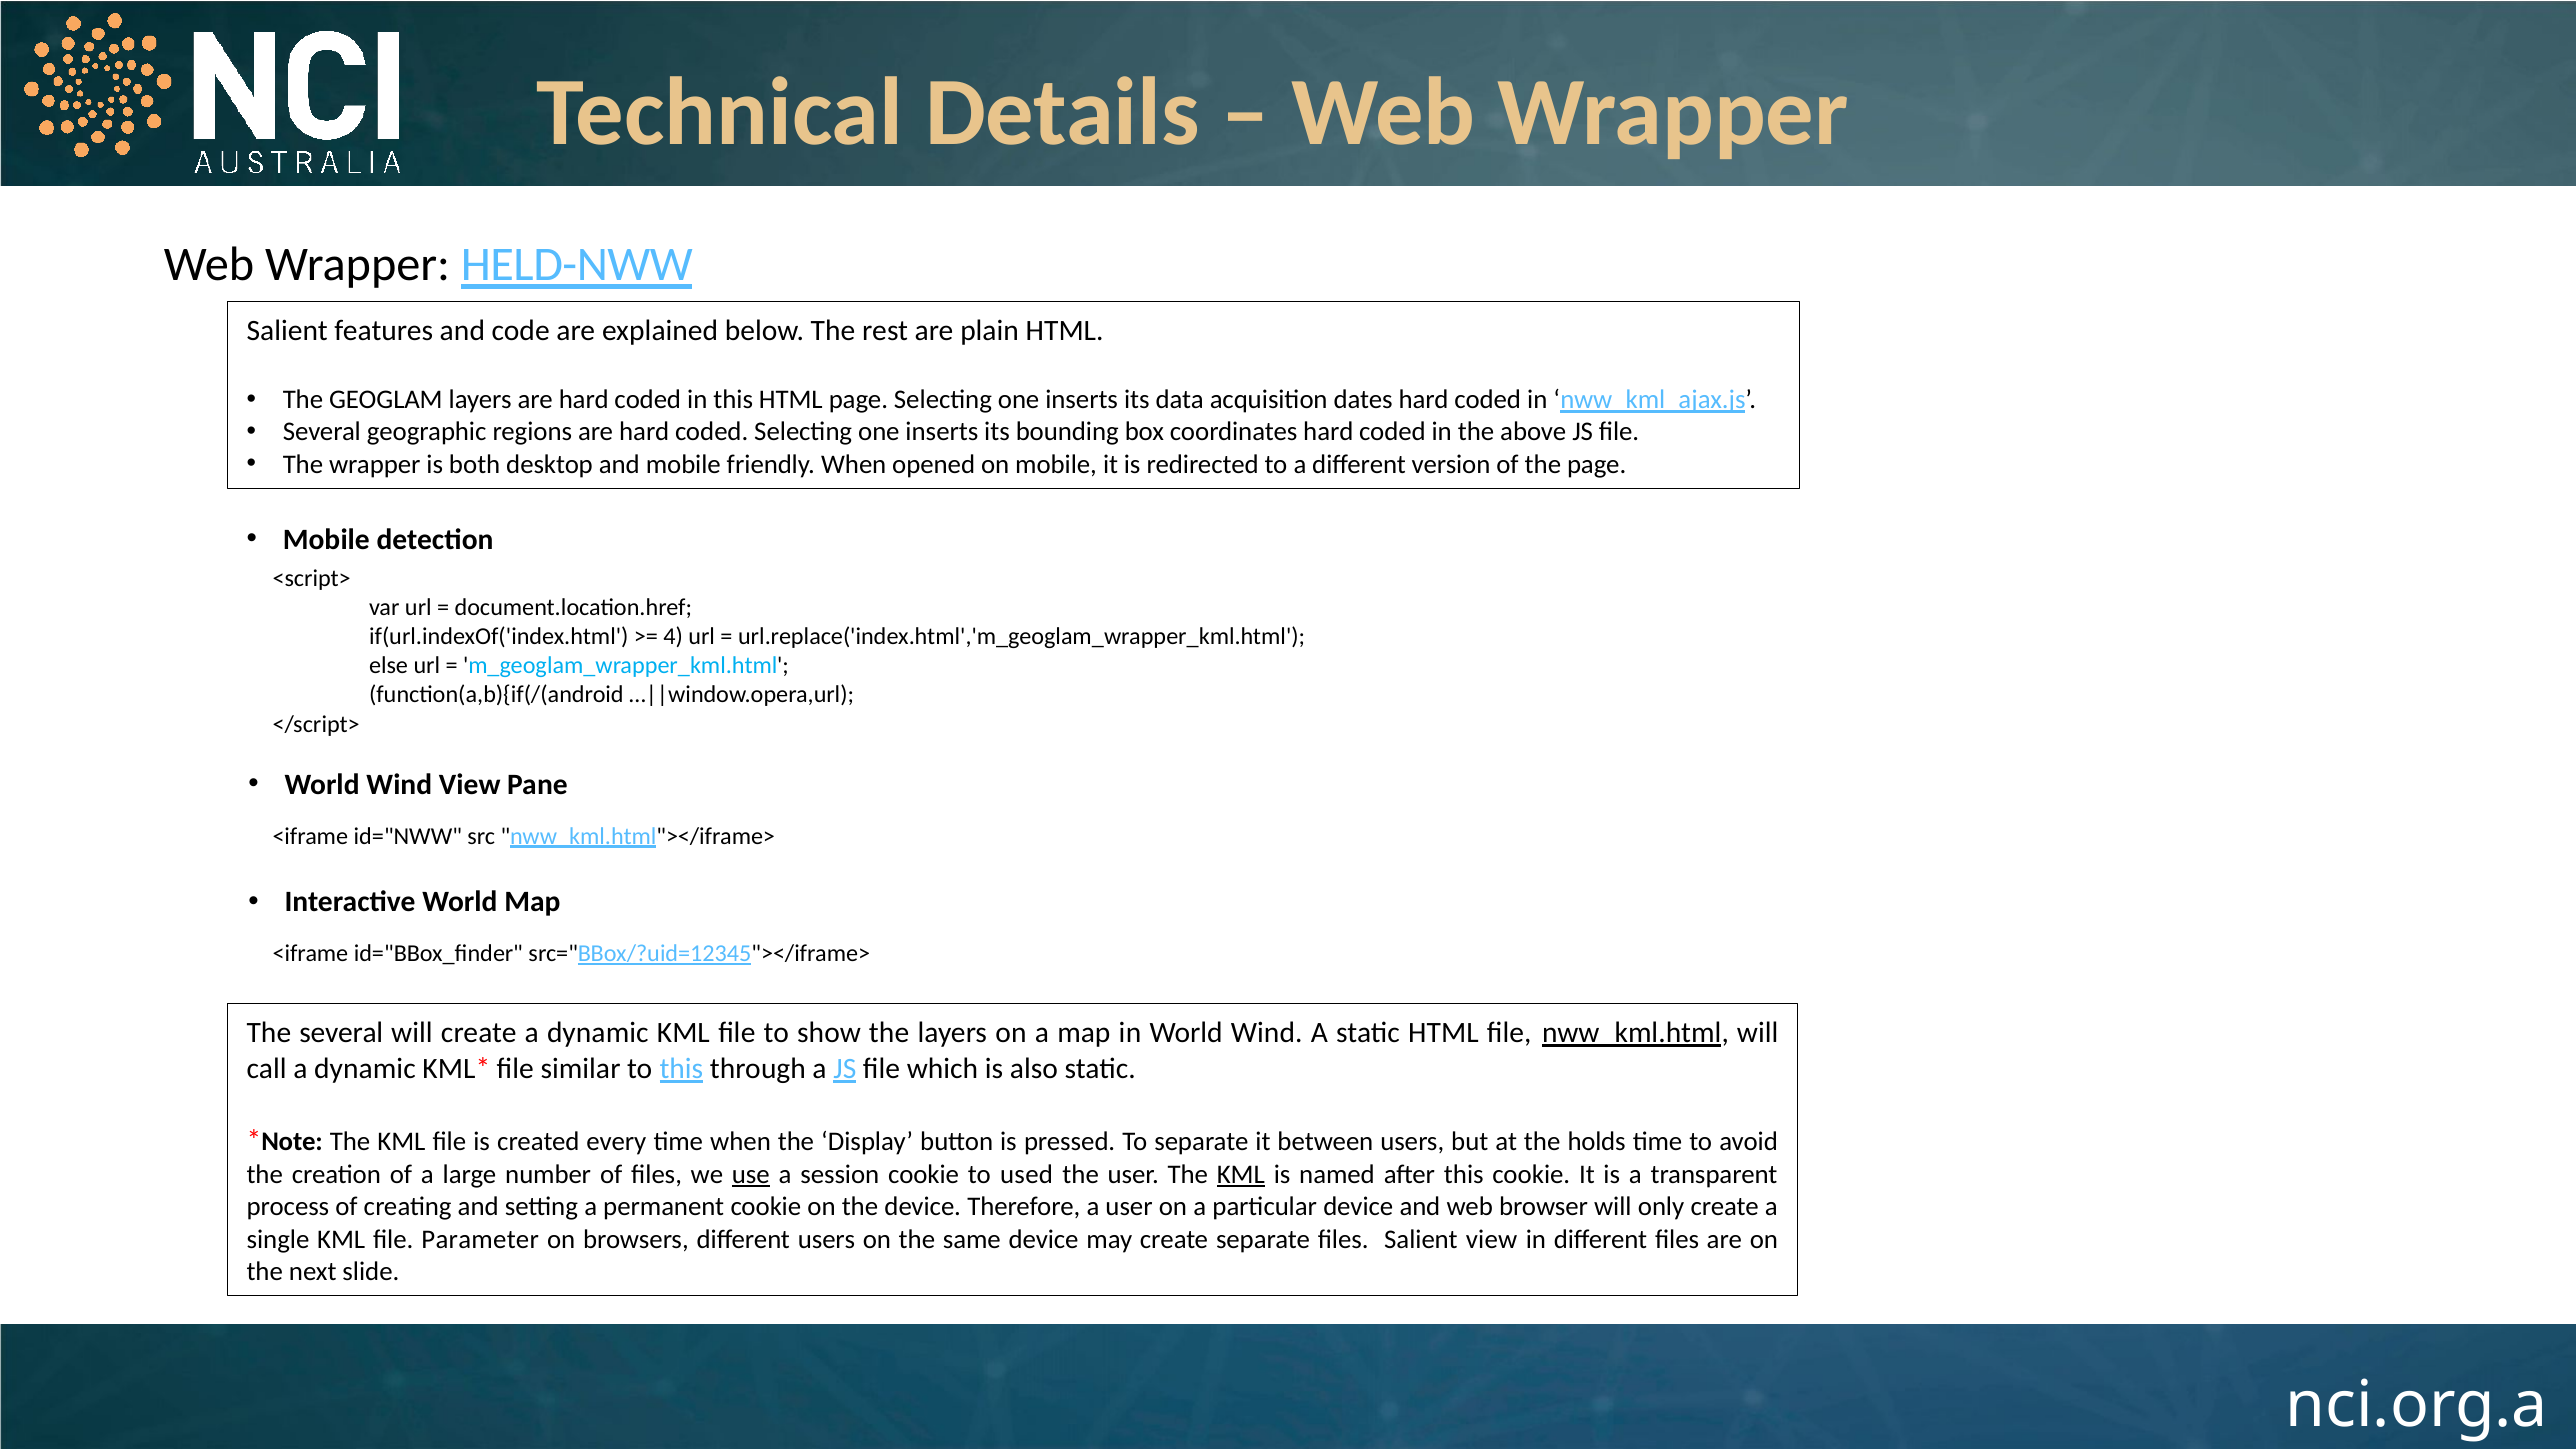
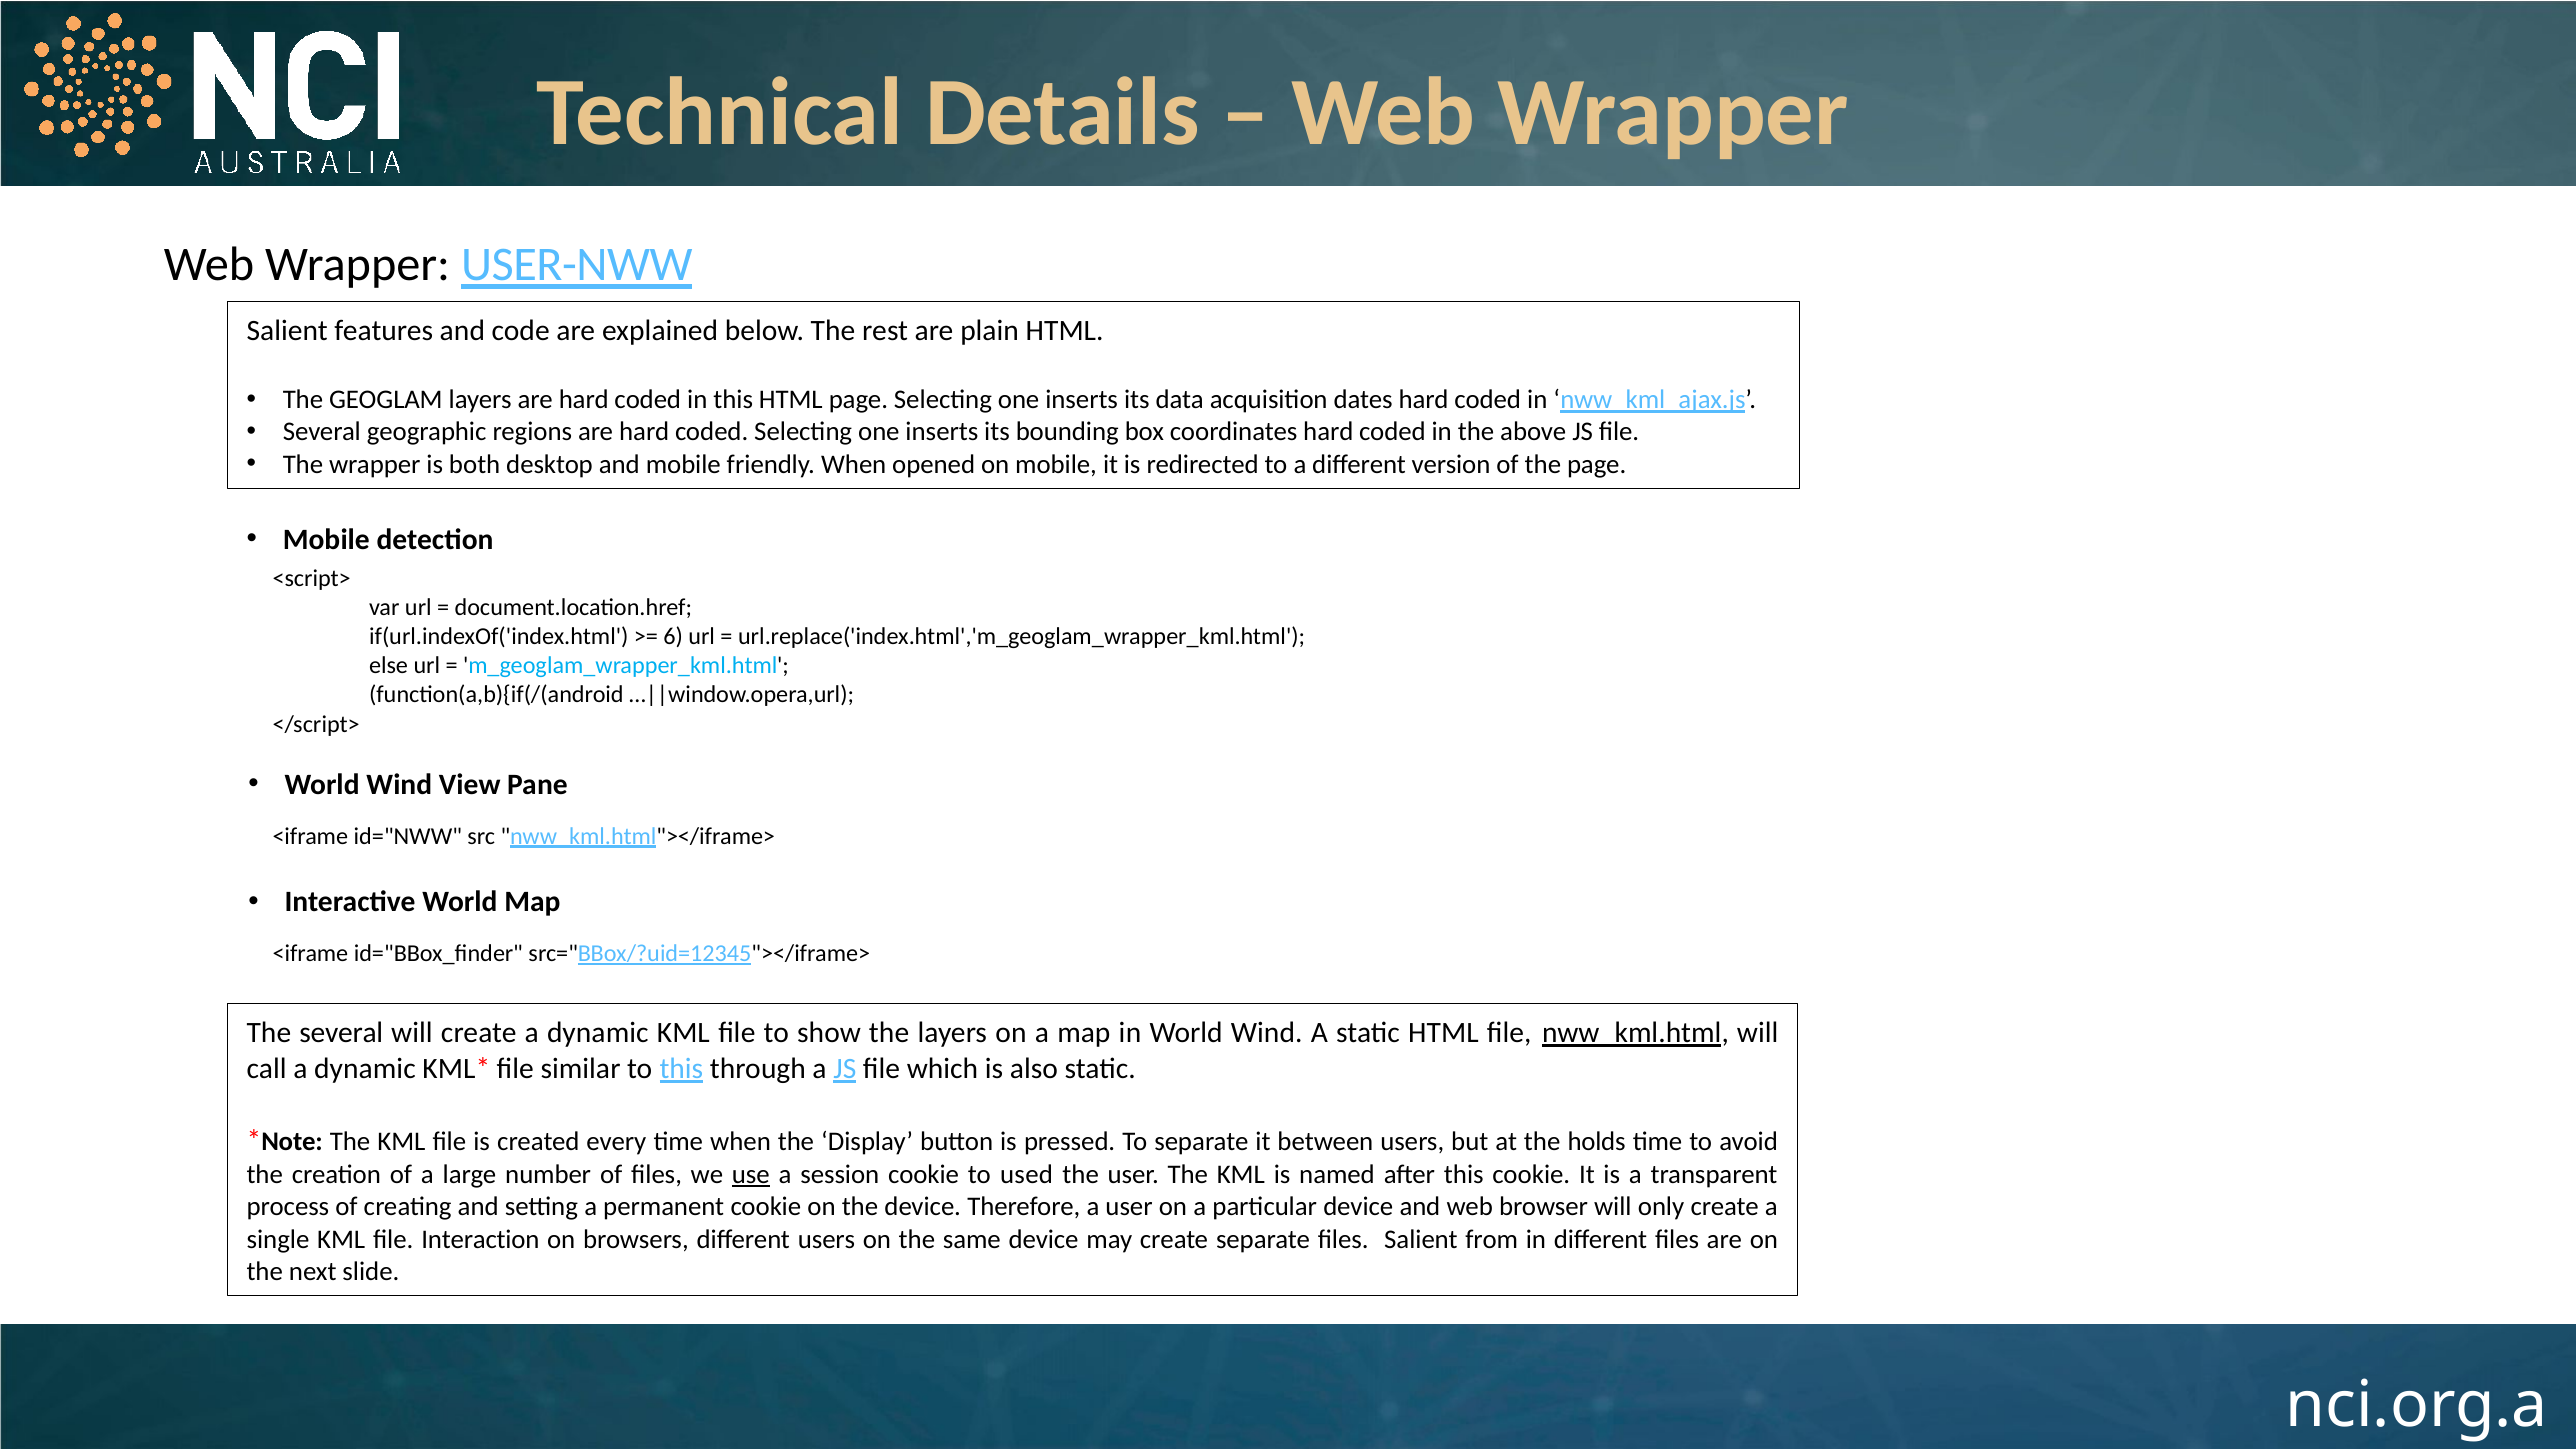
HELD-NWW: HELD-NWW -> USER-NWW (577, 265)
4: 4 -> 6 (673, 637)
KML underline: present -> none (1241, 1175)
Parameter: Parameter -> Interaction (480, 1239)
Salient view: view -> from (1492, 1239)
